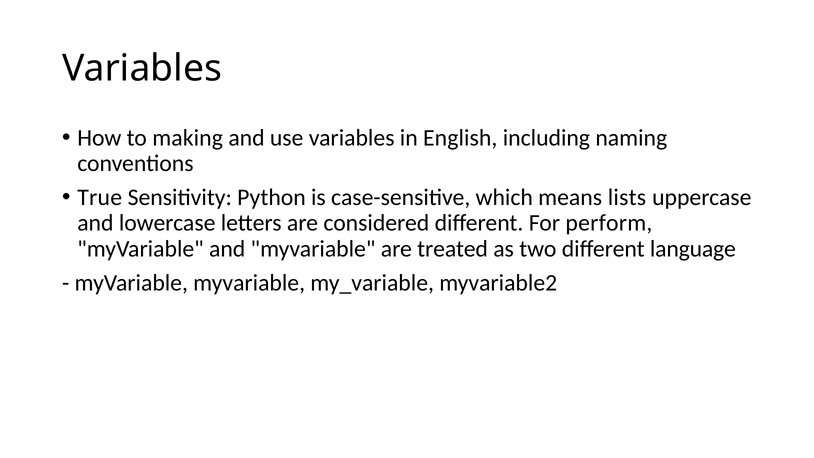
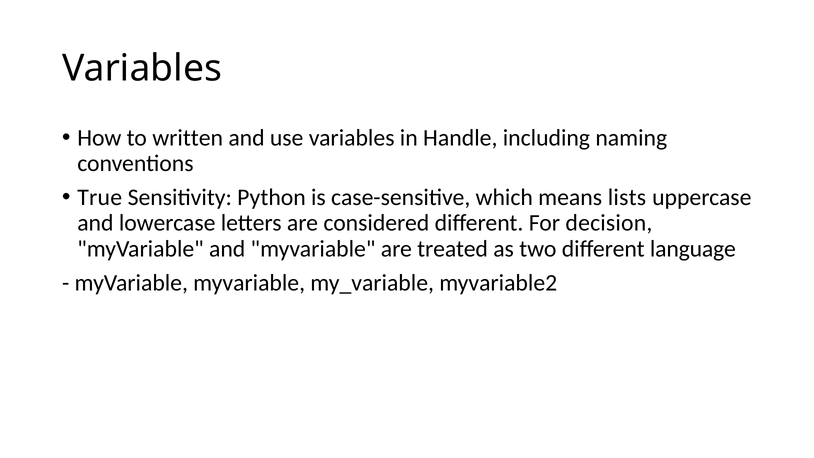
making: making -> written (188, 138)
English: English -> Handle (460, 138)
perform: perform -> decision (609, 223)
